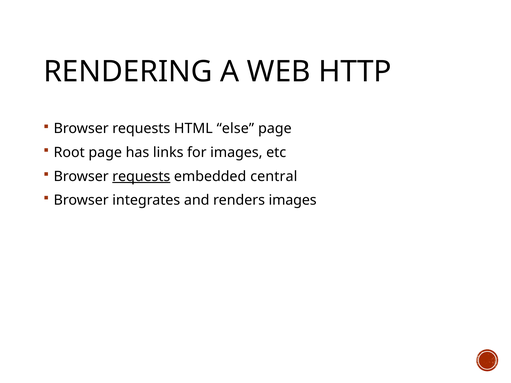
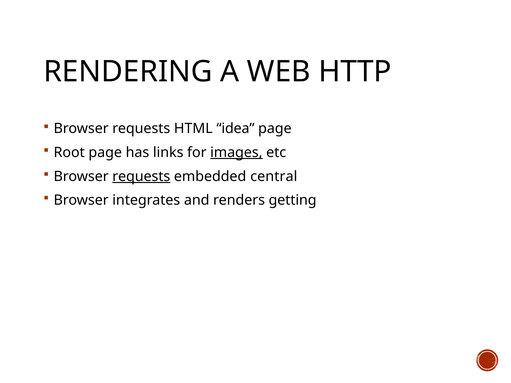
else: else -> idea (235, 129)
images underline: none -> present (236, 153)
renders images: images -> getting (293, 200)
